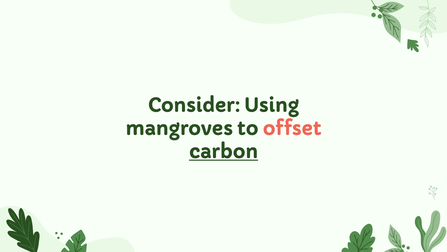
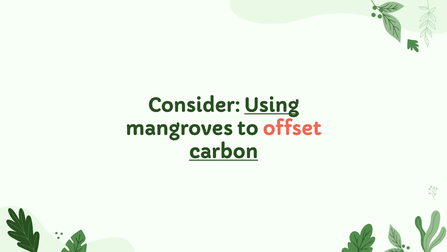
Using underline: none -> present (272, 105)
